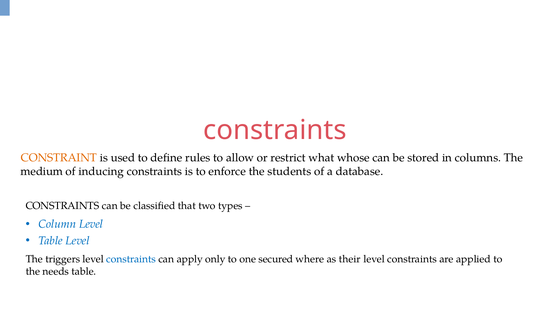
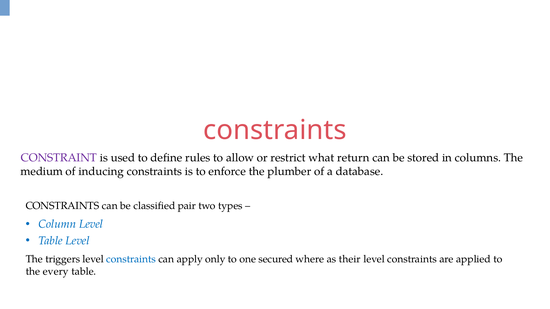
CONSTRAINT colour: orange -> purple (59, 158)
whose: whose -> return (353, 158)
students: students -> plumber (289, 172)
that: that -> pair (187, 206)
needs: needs -> every (56, 272)
